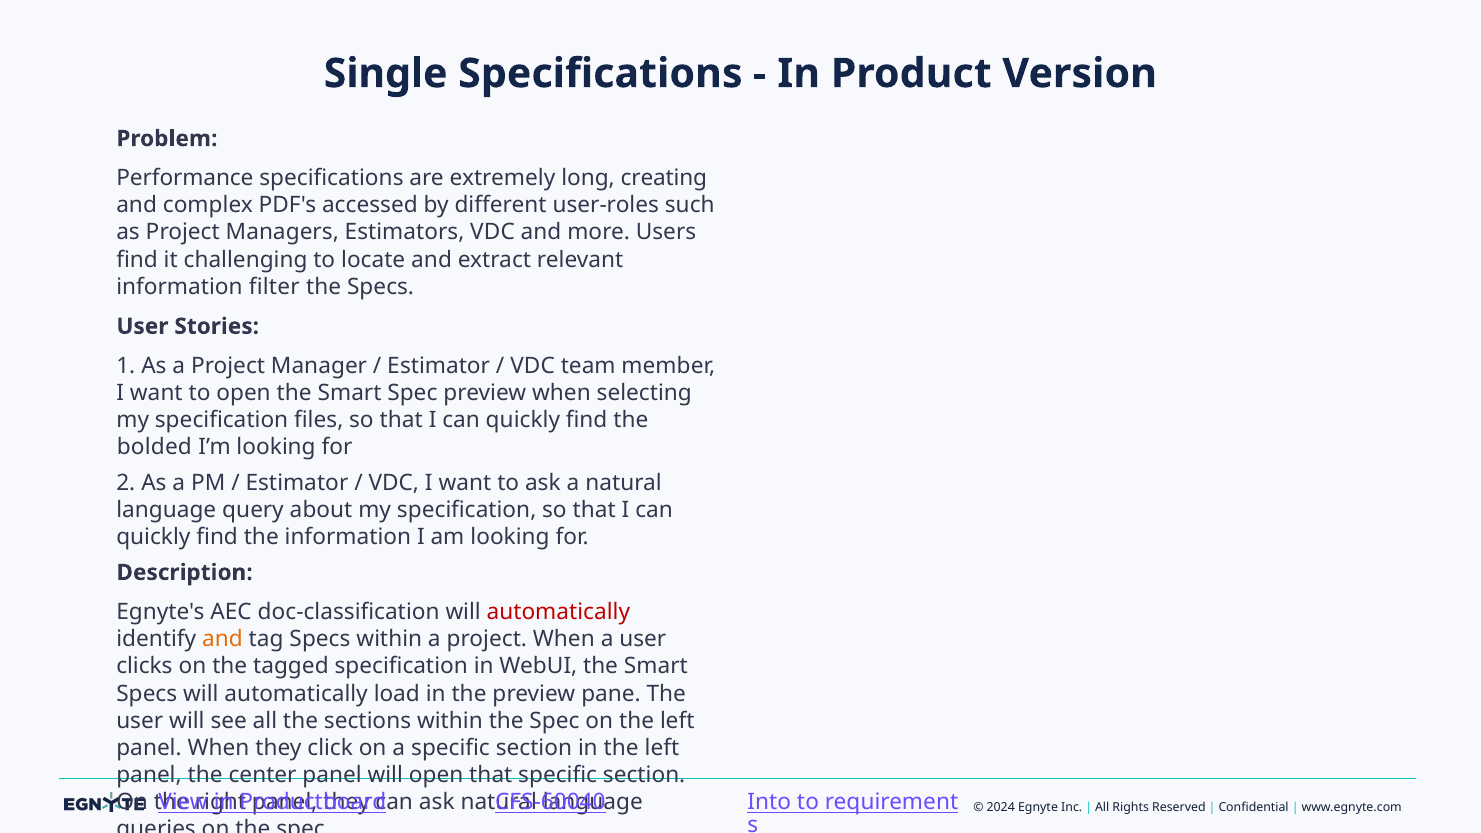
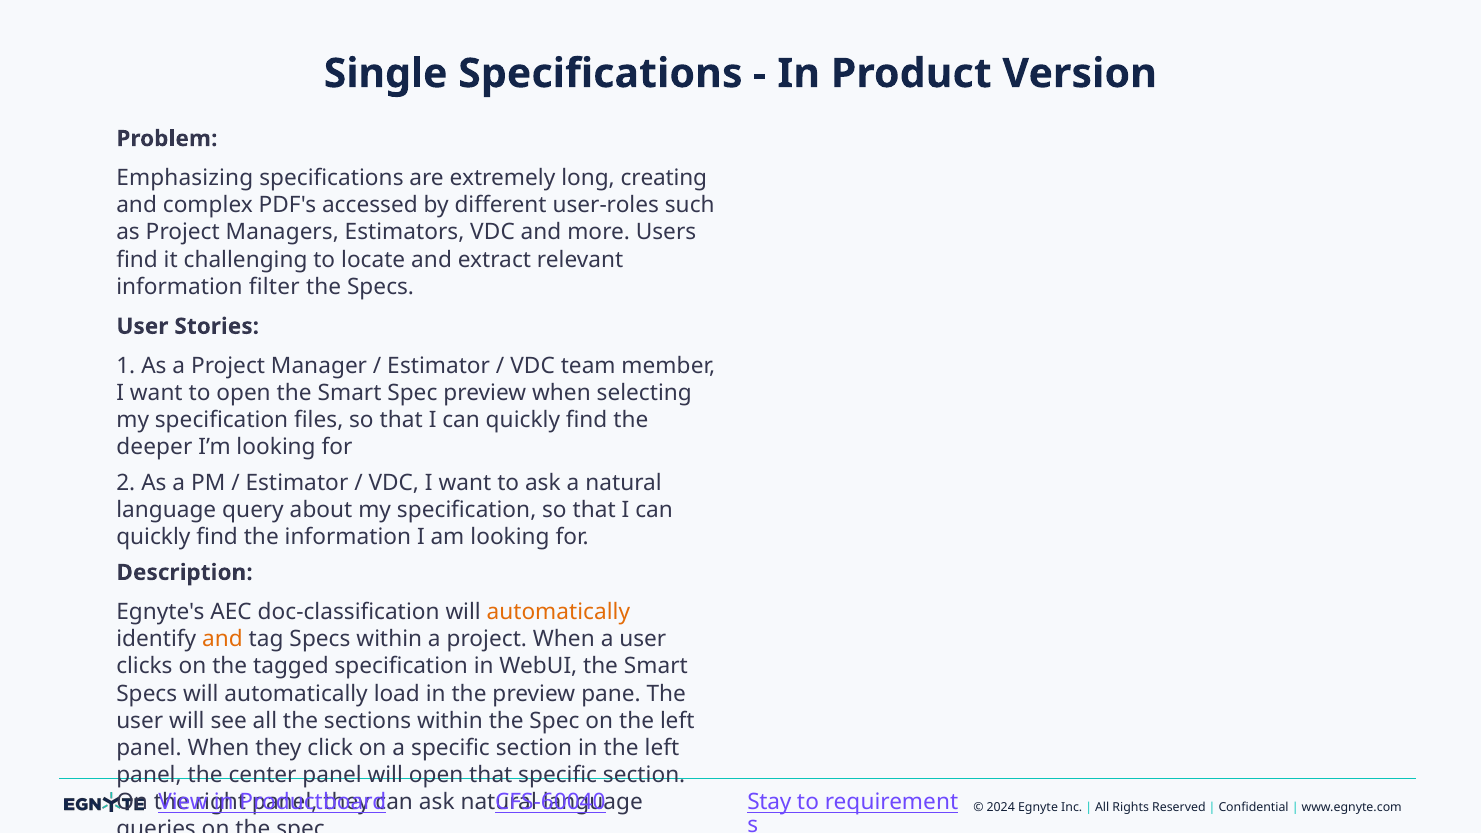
Performance: Performance -> Emphasizing (185, 178)
bolded: bolded -> deeper (154, 447)
automatically colour: red -> orange (558, 612)
Into: Into -> Stay (769, 802)
